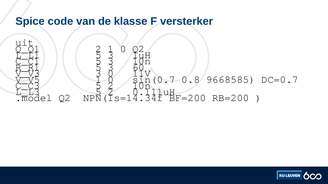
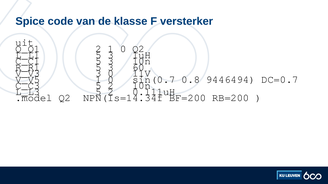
9668585: 9668585 -> 9446494 (231, 80)
